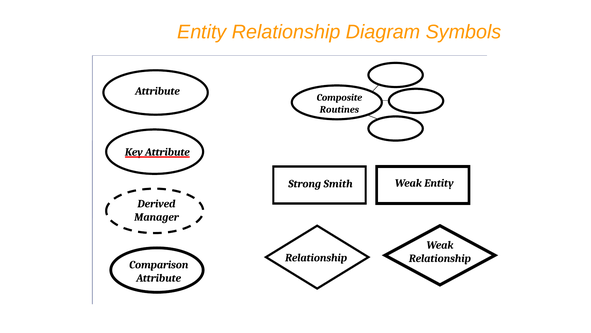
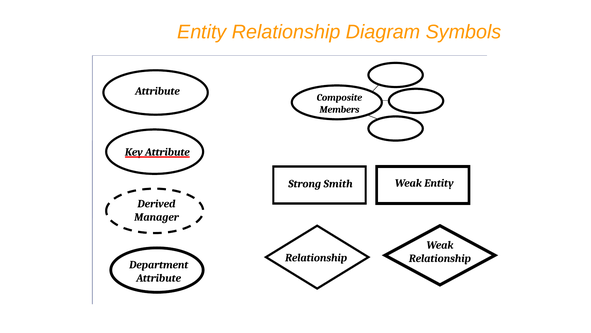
Routines: Routines -> Members (339, 109)
Comparison: Comparison -> Department (159, 264)
